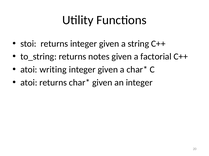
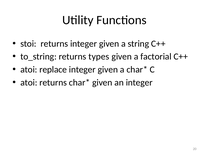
notes: notes -> types (99, 57)
writing: writing -> replace (53, 70)
